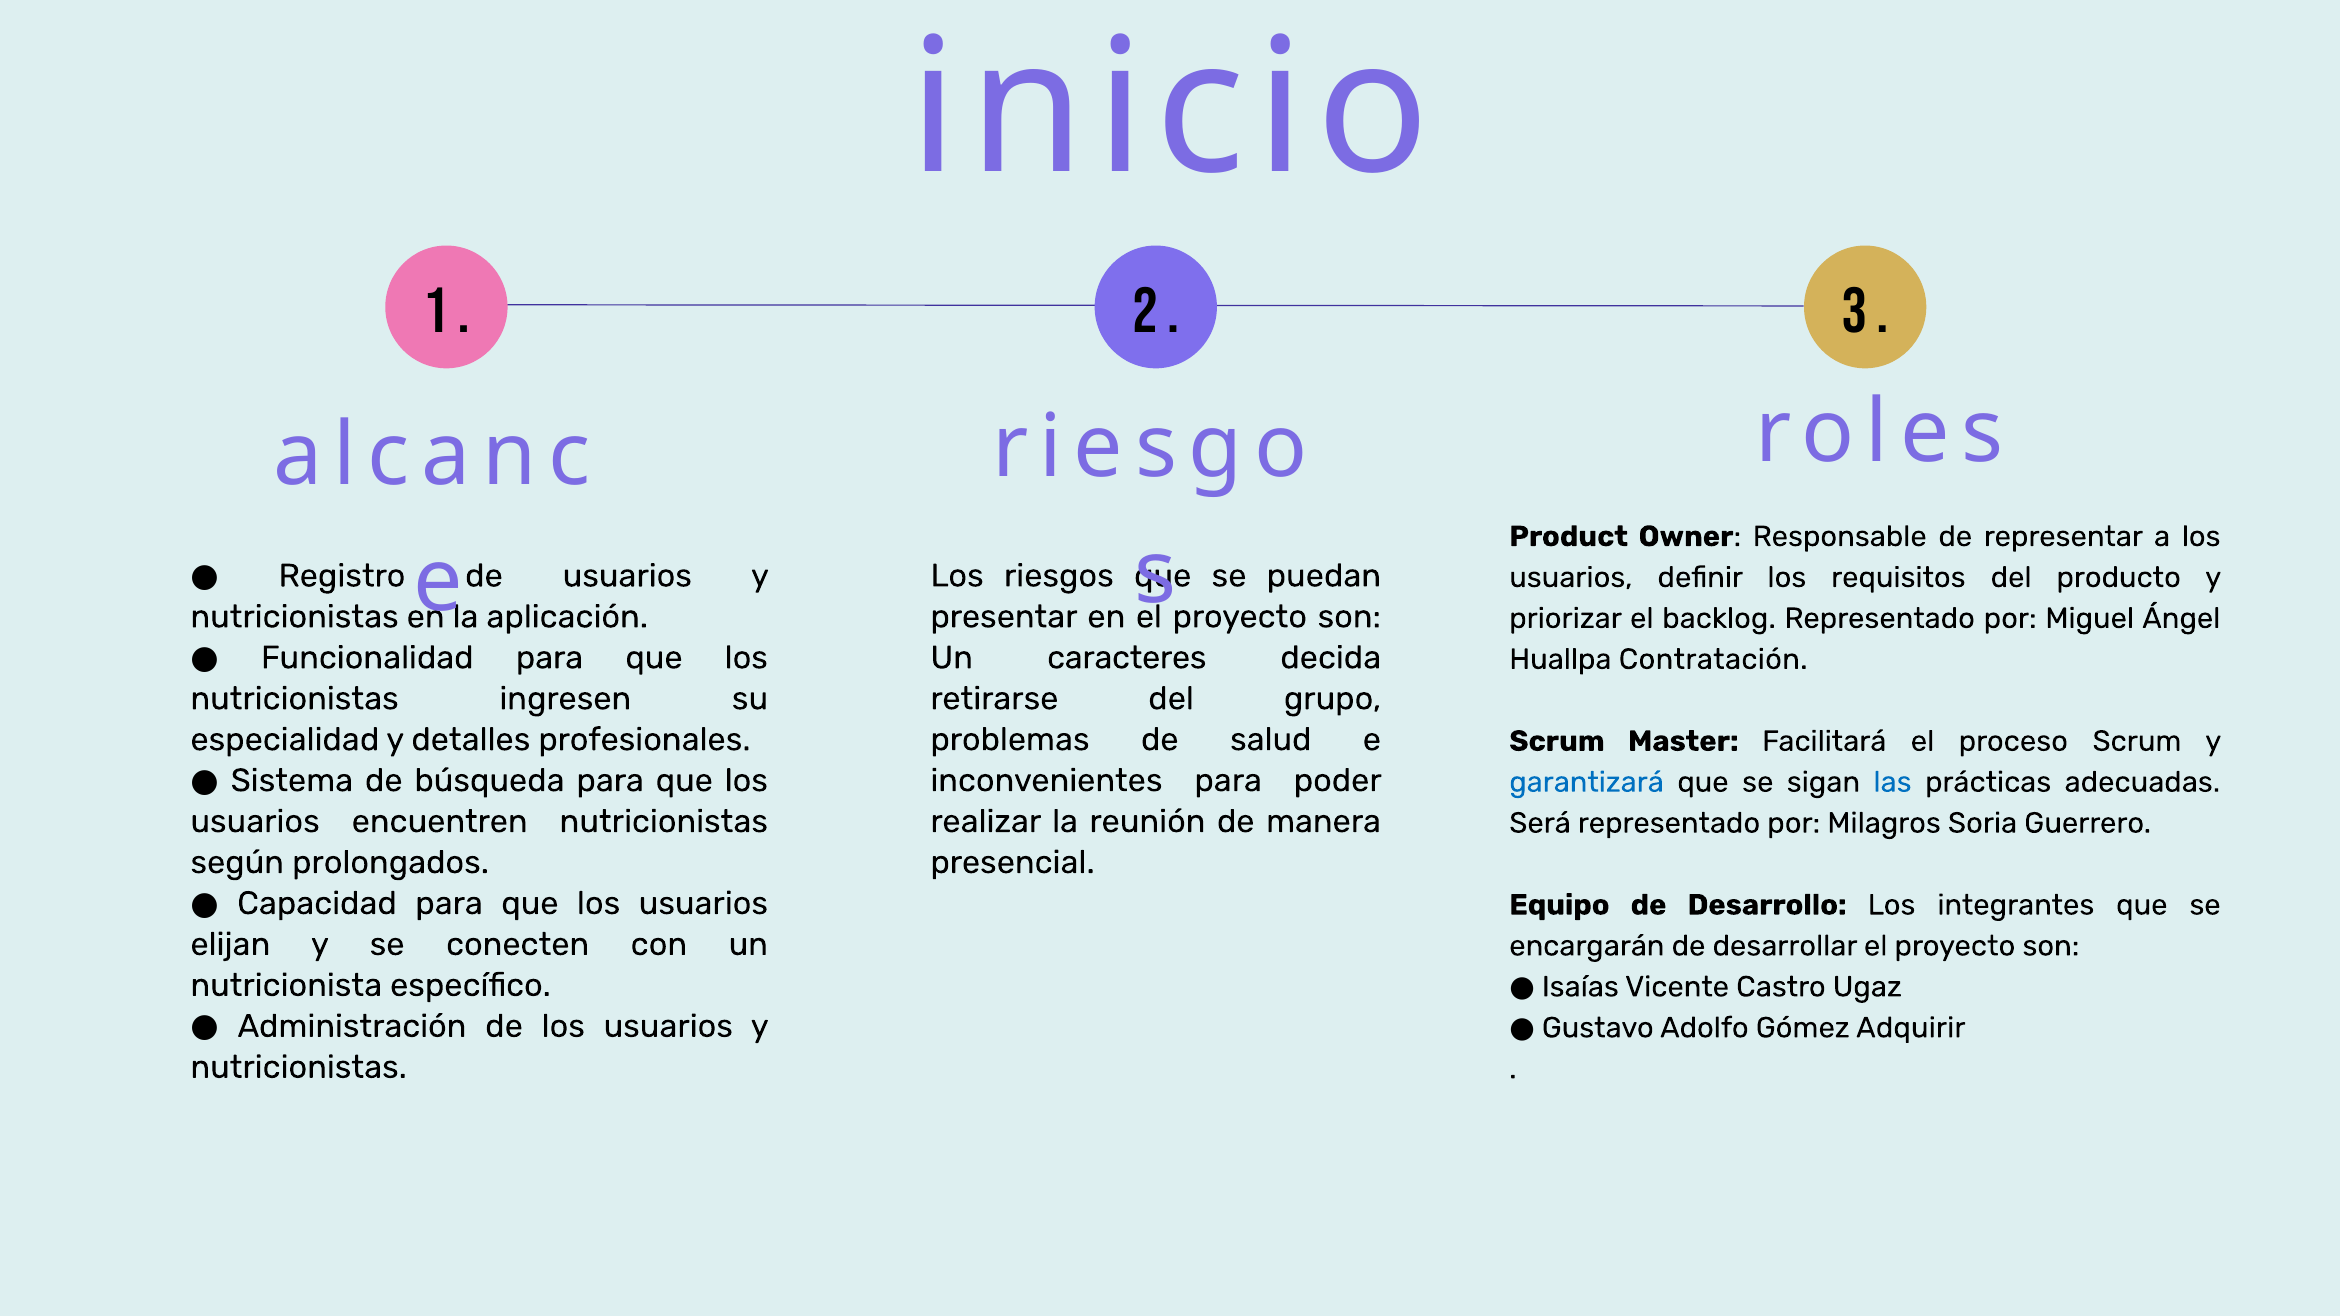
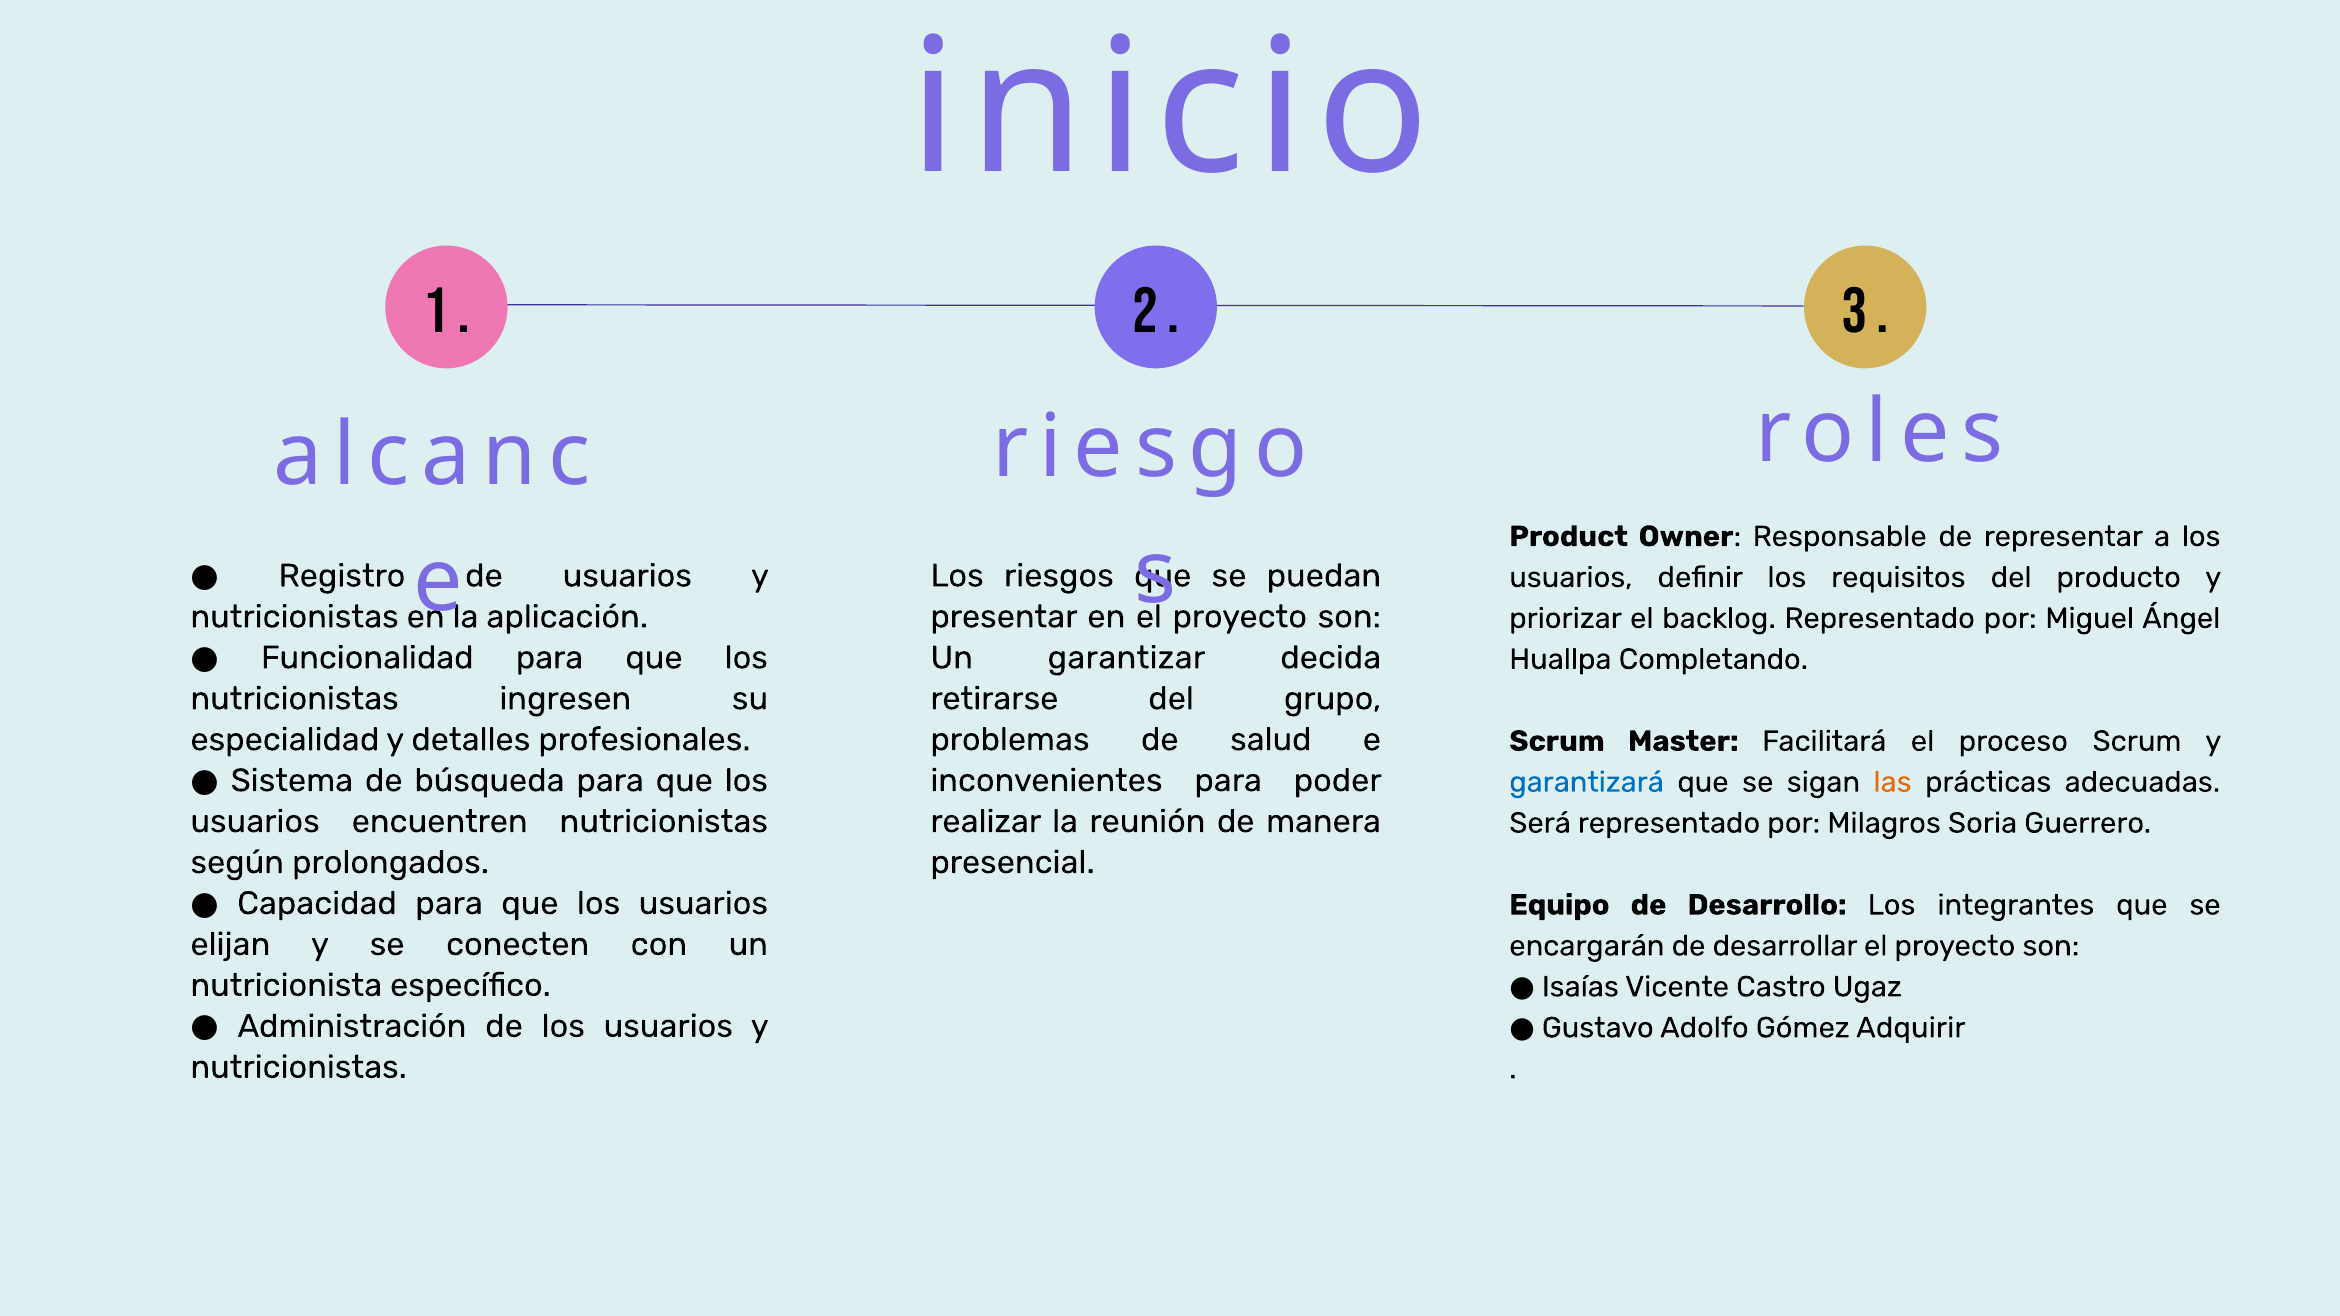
caracteres: caracteres -> garantizar (1126, 658)
Contratación: Contratación -> Completando (1713, 659)
las colour: blue -> orange (1893, 782)
